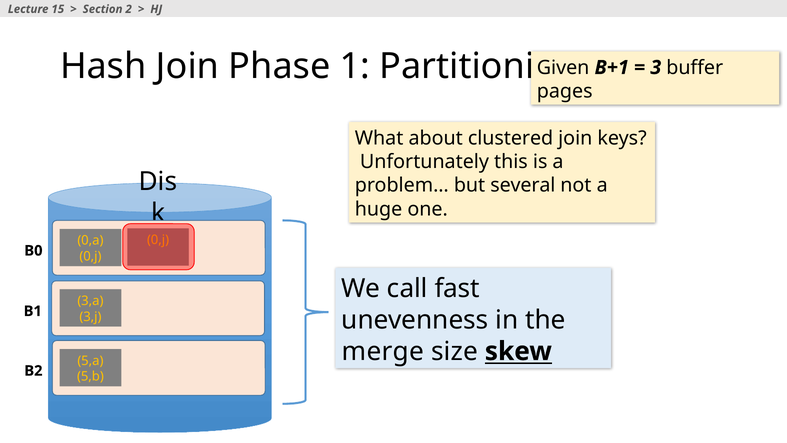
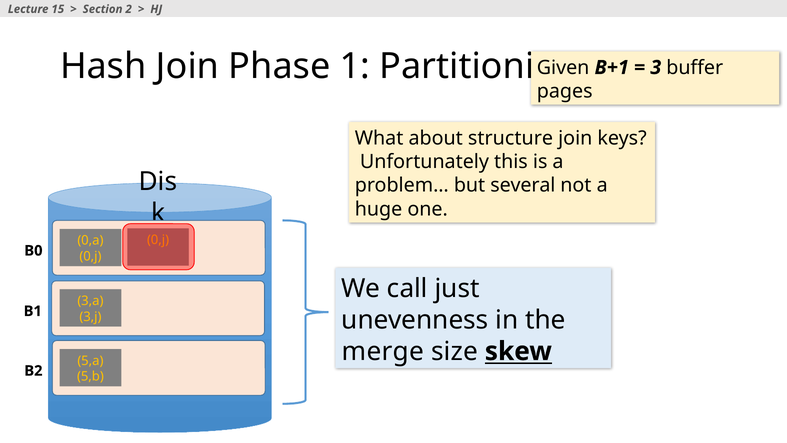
clustered: clustered -> structure (511, 138)
fast: fast -> just (457, 288)
